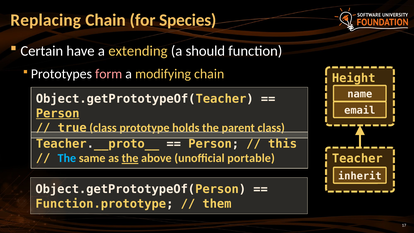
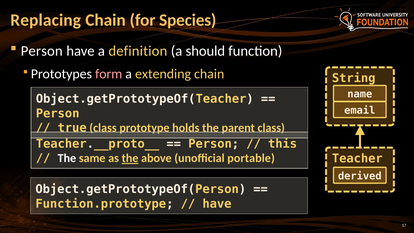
Certain: Certain -> Person (42, 51)
extending: extending -> definition (138, 51)
modifying: modifying -> extending (163, 74)
Height: Height -> String (354, 78)
Person underline: present -> none (58, 113)
The colour: light blue -> white (67, 158)
inherit: inherit -> derived (360, 176)
them: them -> have (217, 204)
